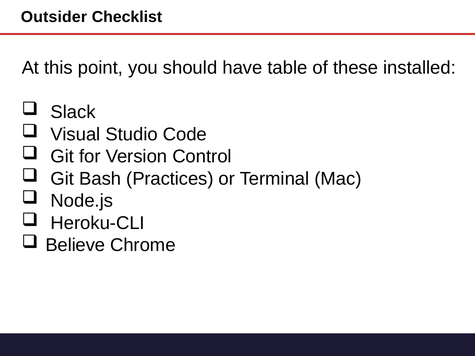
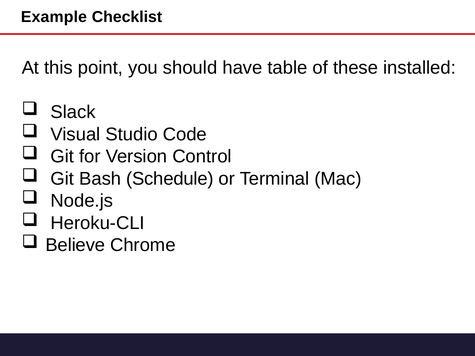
Outsider: Outsider -> Example (54, 17)
Practices: Practices -> Schedule (170, 179)
